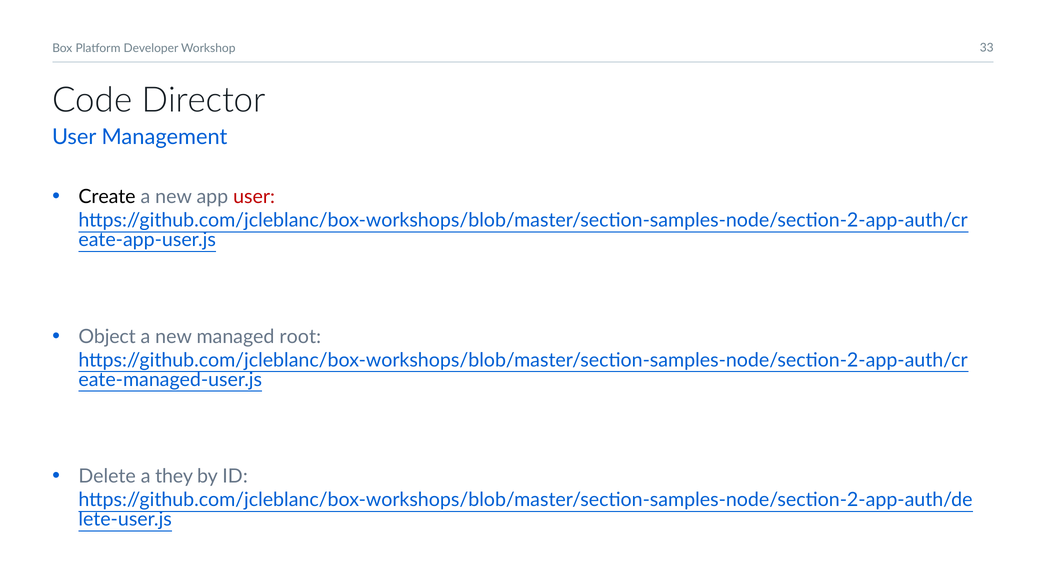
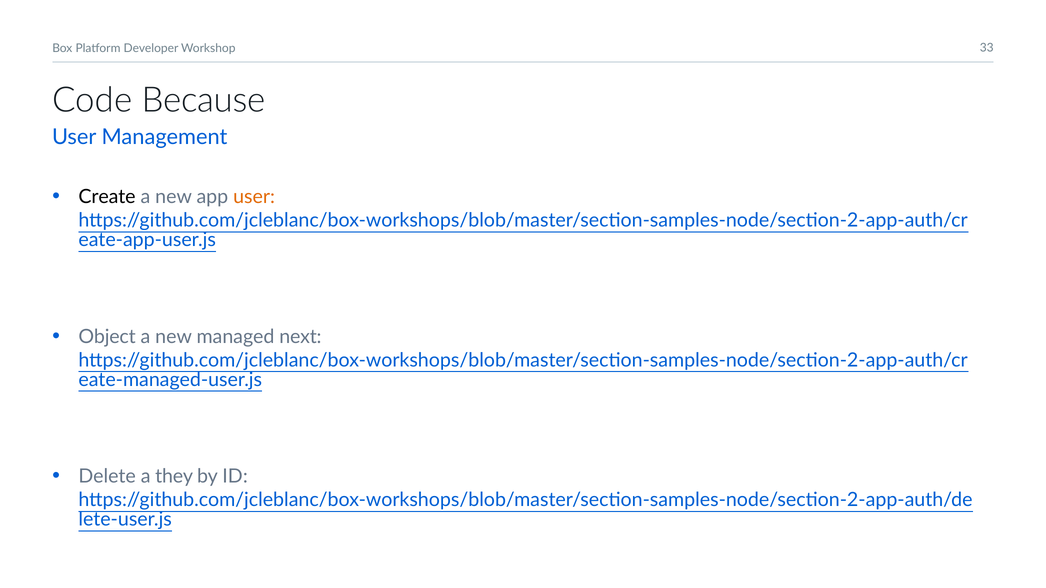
Director: Director -> Because (204, 100)
user colour: red -> orange (254, 197)
root: root -> next (300, 337)
